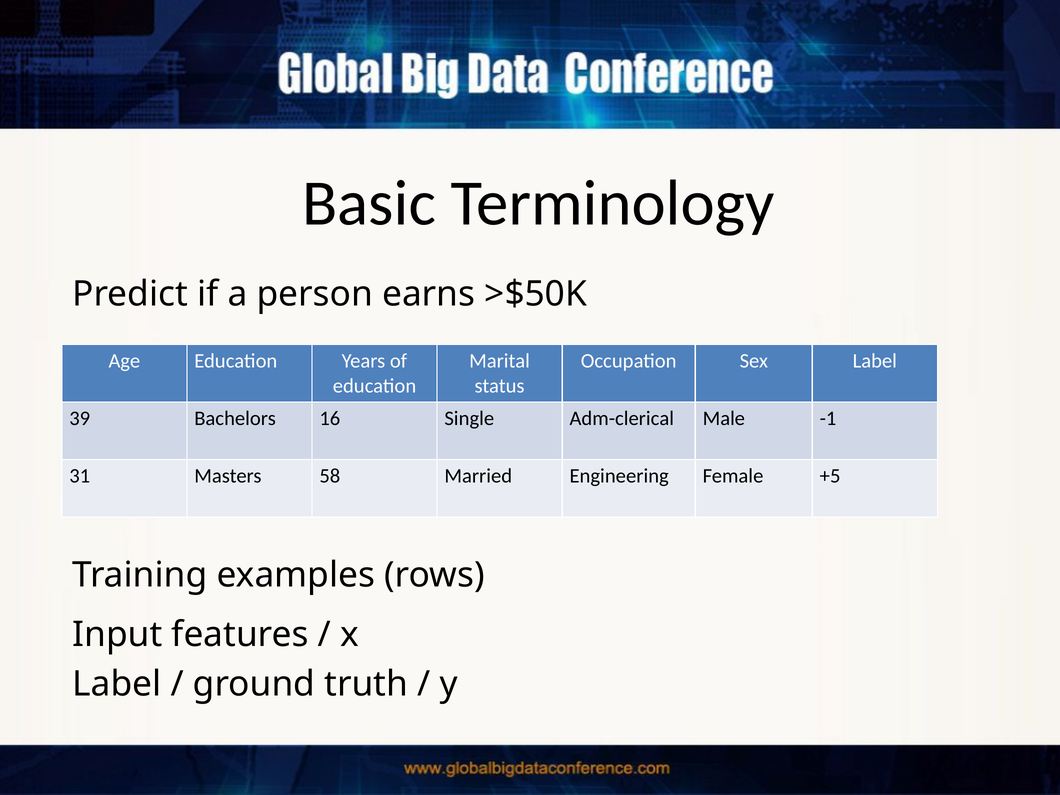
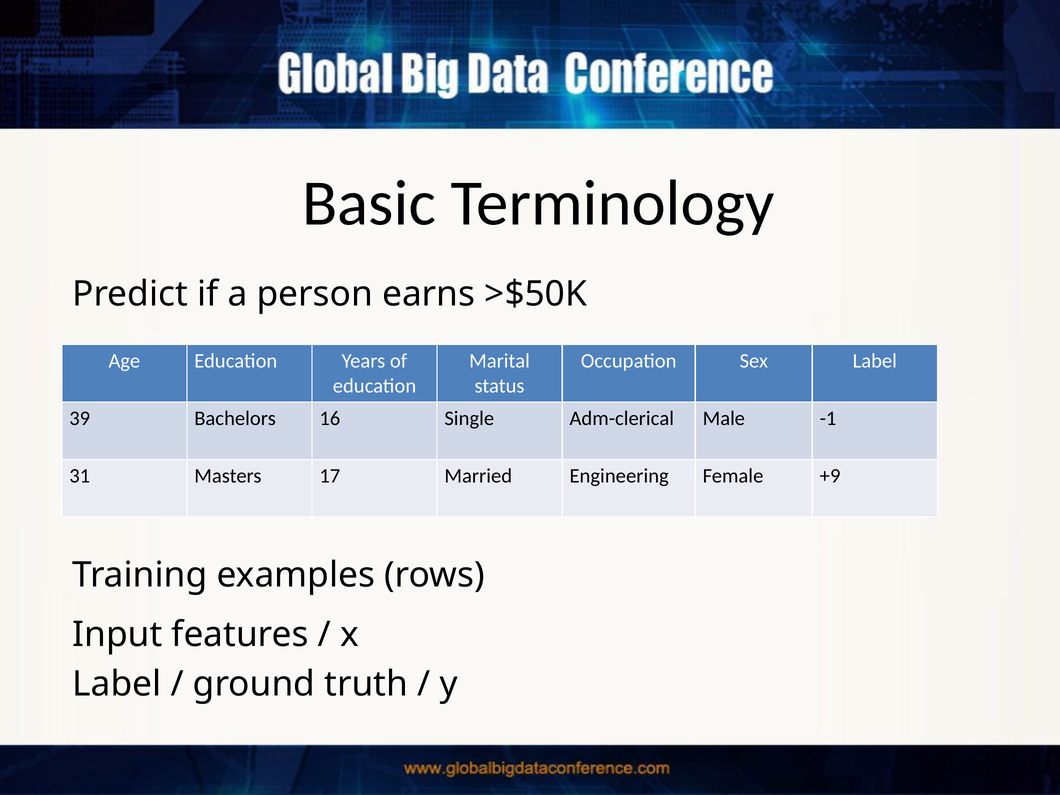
58: 58 -> 17 (330, 476)
+5: +5 -> +9 (830, 476)
